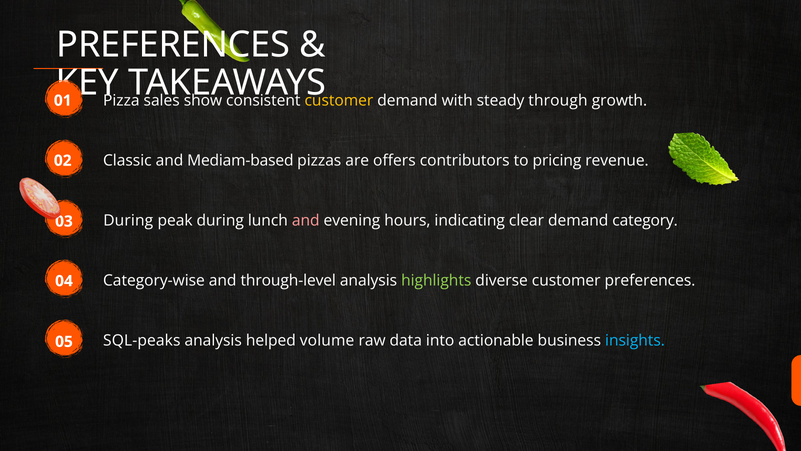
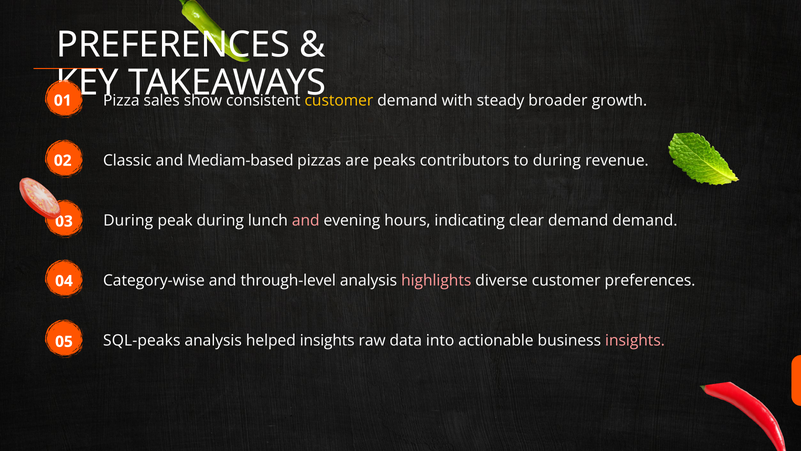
through: through -> broader (558, 101)
offers: offers -> peaks (394, 160)
to pricing: pricing -> during (557, 160)
demand category: category -> demand (645, 220)
highlights colour: light green -> pink (436, 280)
helped volume: volume -> insights (327, 340)
insights colour: light blue -> pink (635, 340)
